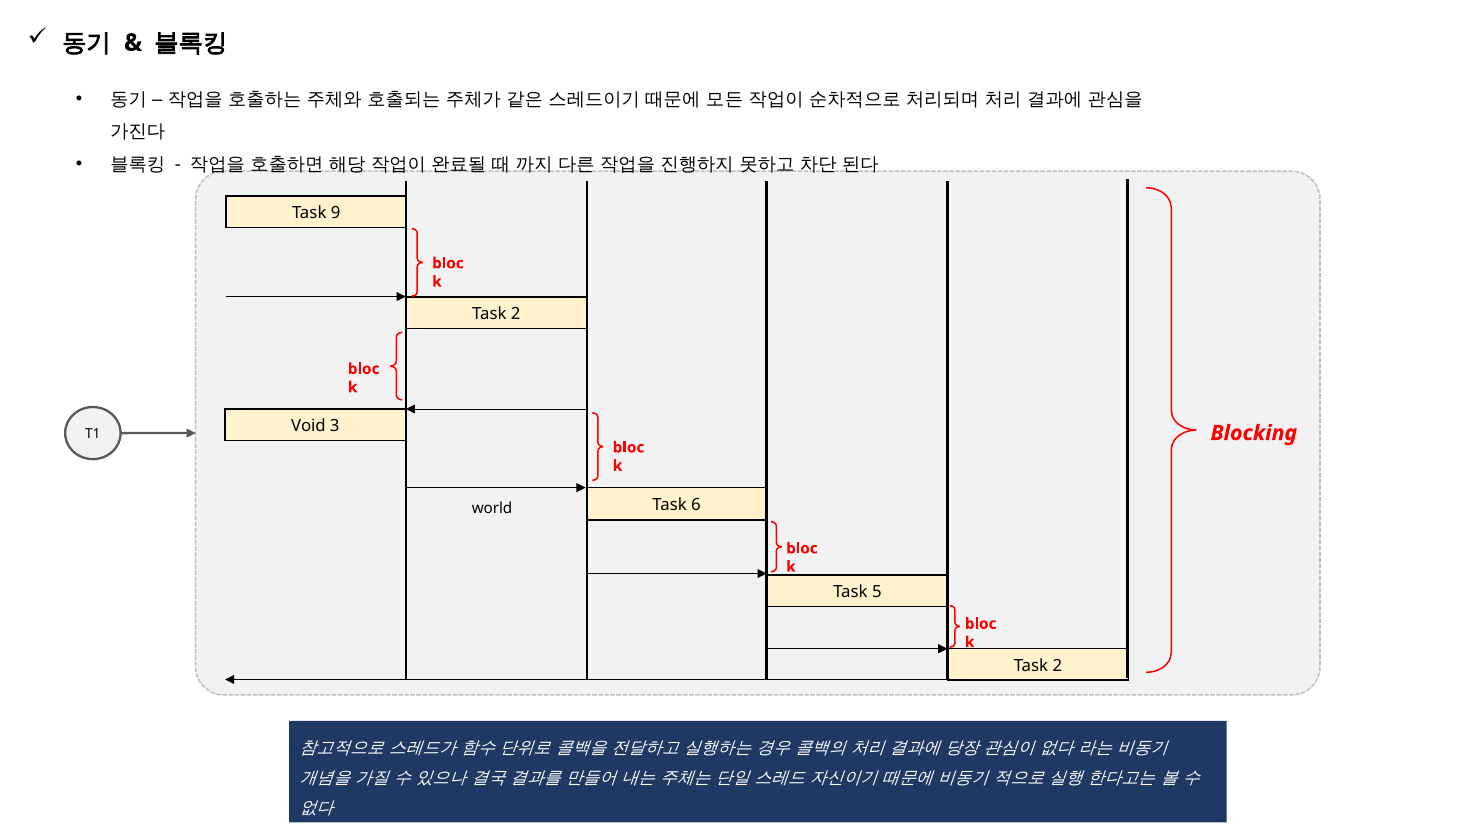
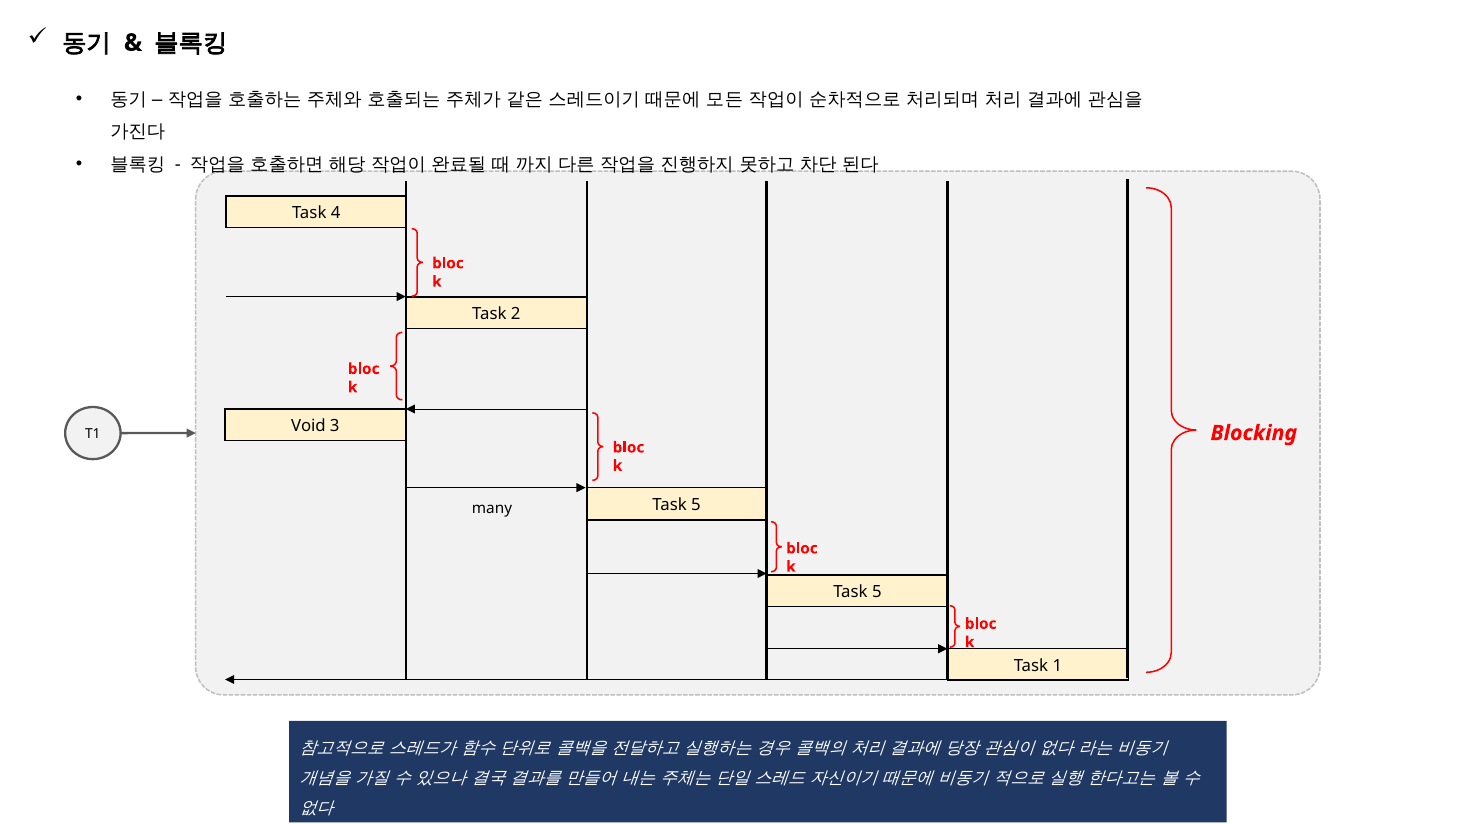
9: 9 -> 4 (336, 213)
6: 6 -> 5 (696, 505)
world: world -> many (492, 509)
2: 2 -> 1 (1057, 666)
